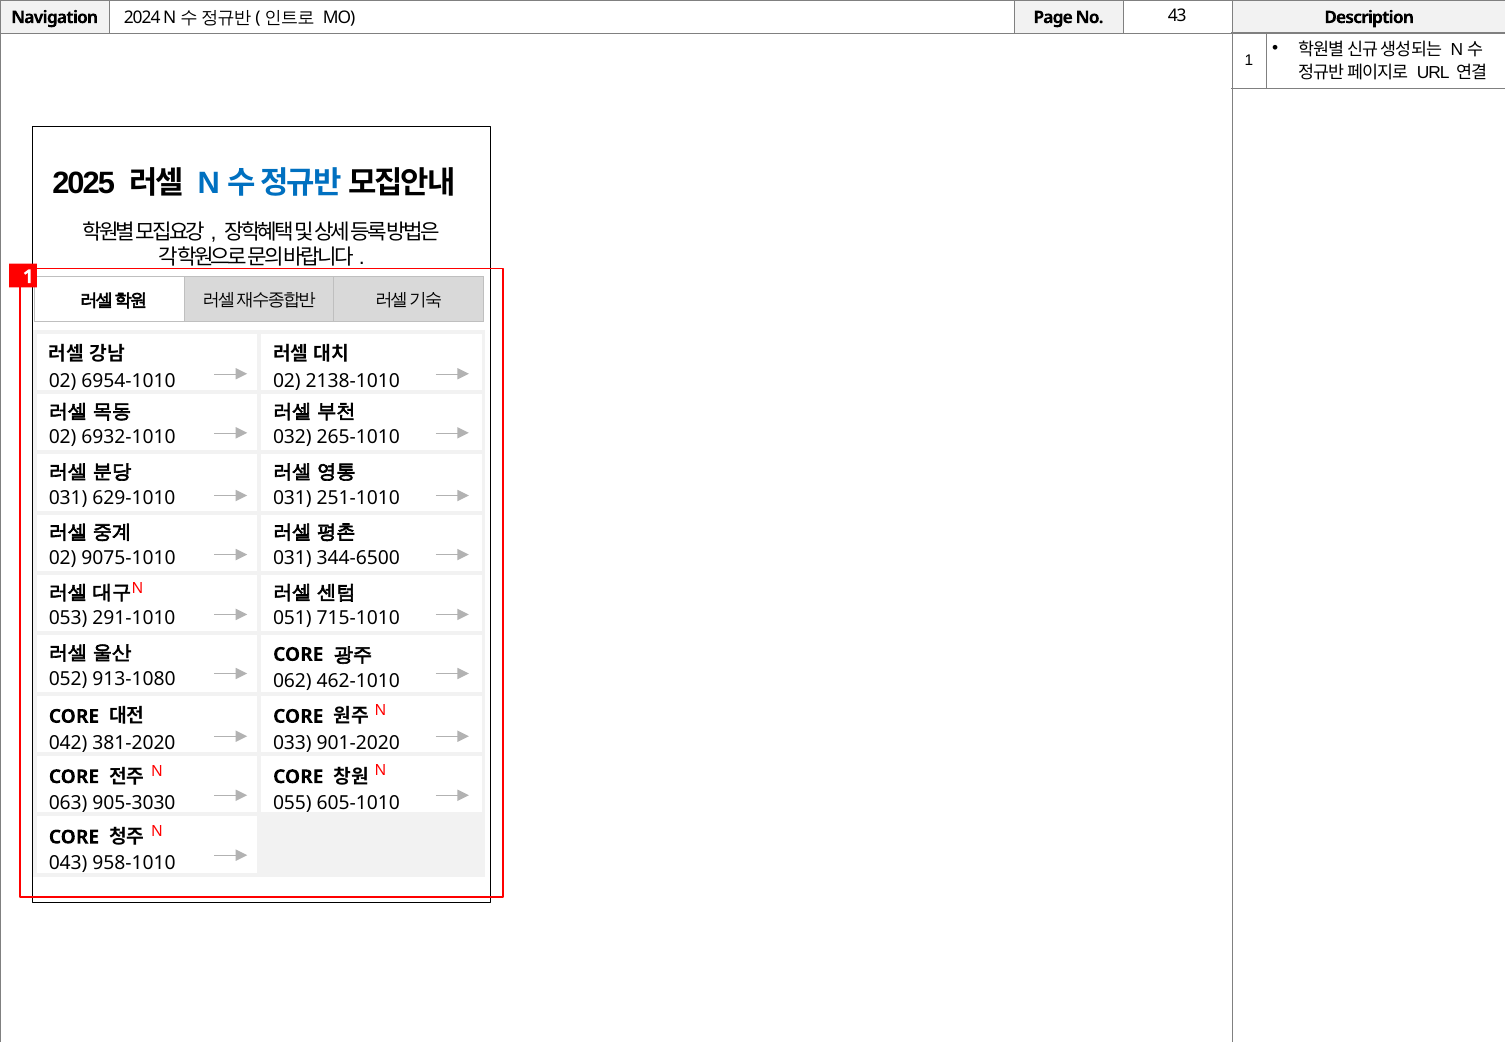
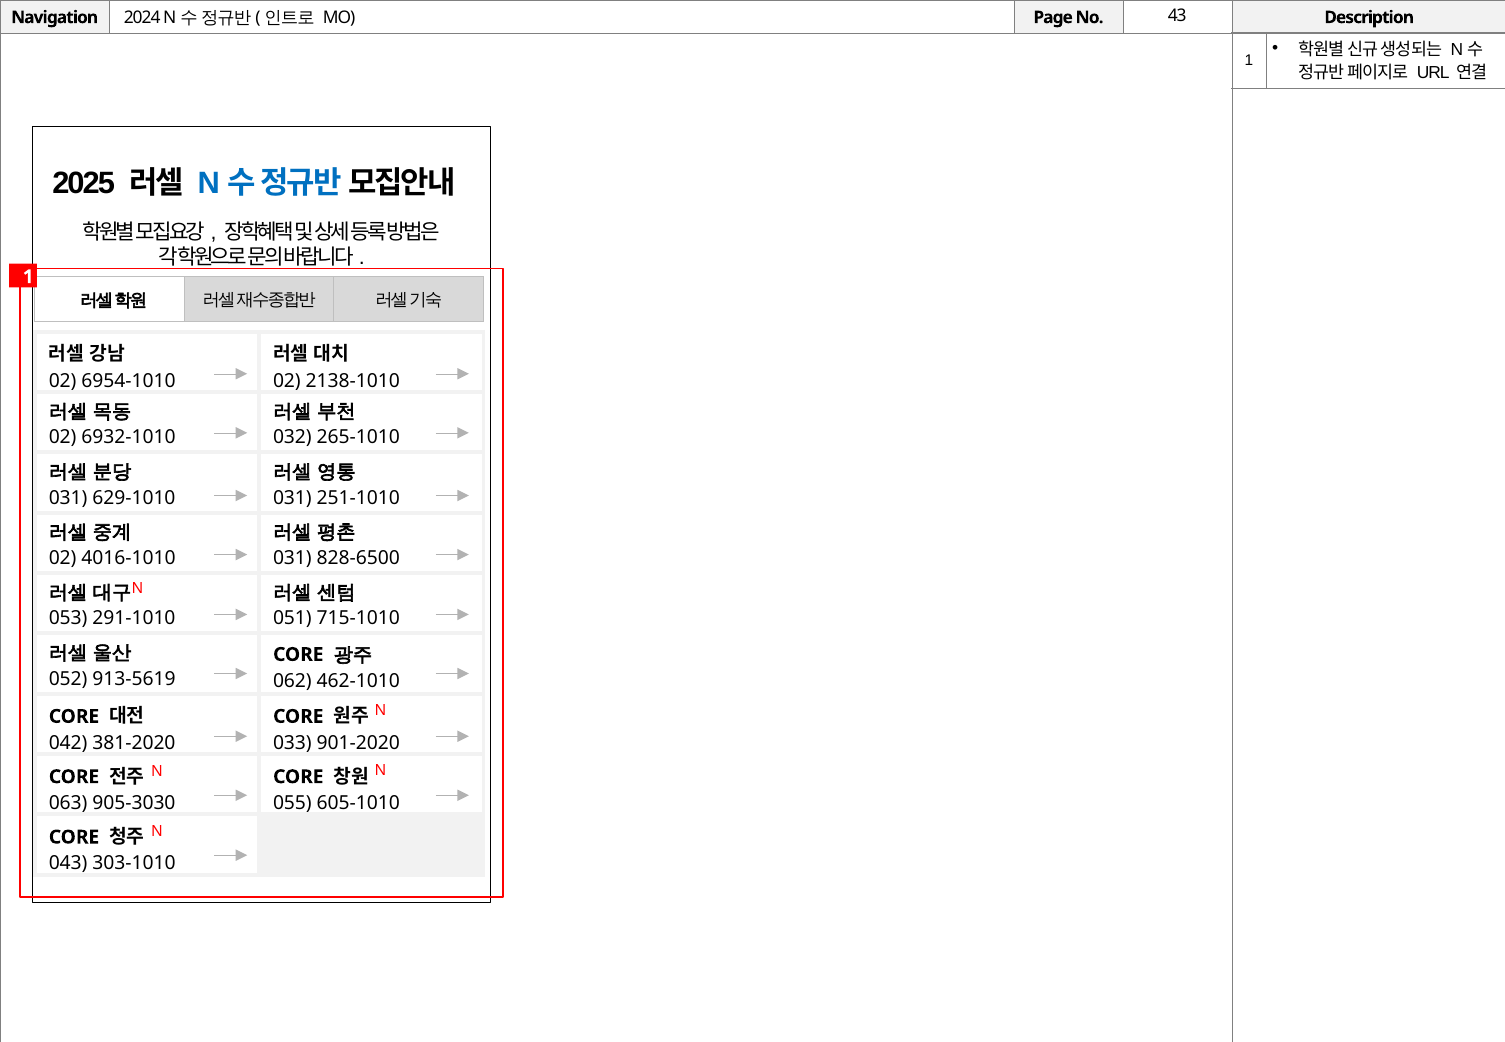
9075-1010: 9075-1010 -> 4016-1010 (129, 558)
344-6500: 344-6500 -> 828-6500 (358, 558)
913-1080: 913-1080 -> 913-5619 (134, 679)
958-1010: 958-1010 -> 303-1010 (134, 863)
